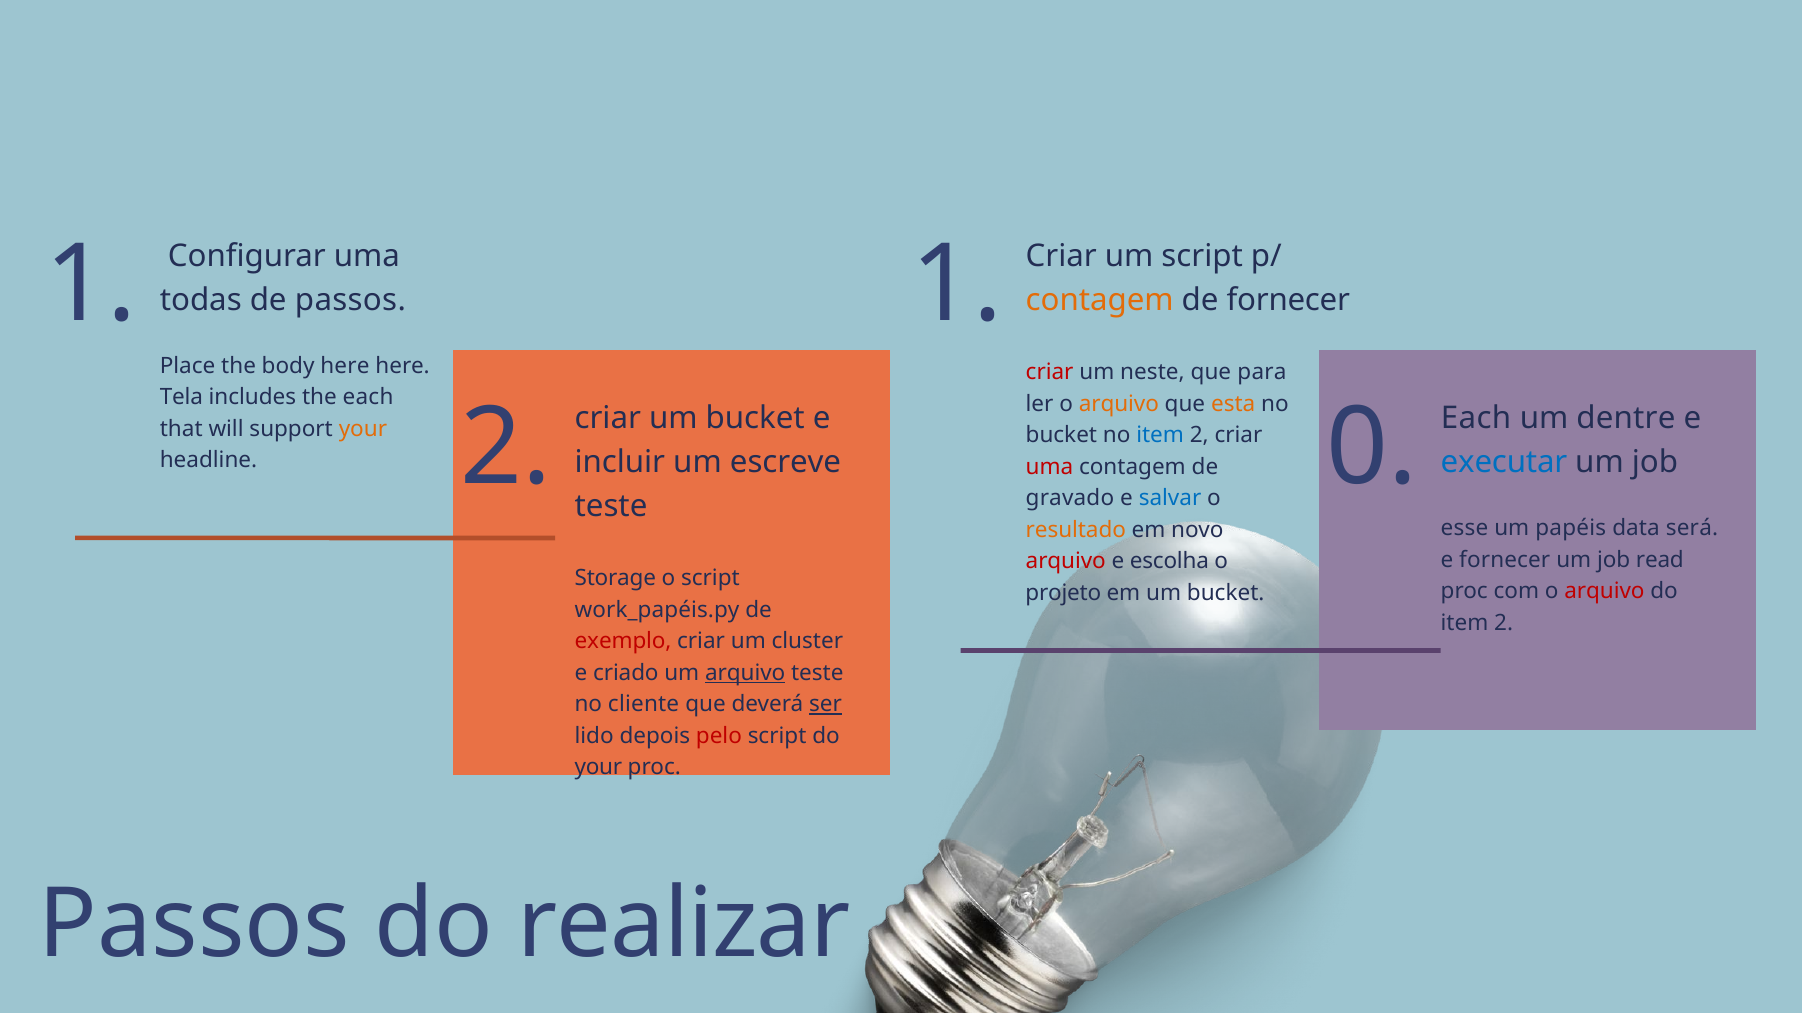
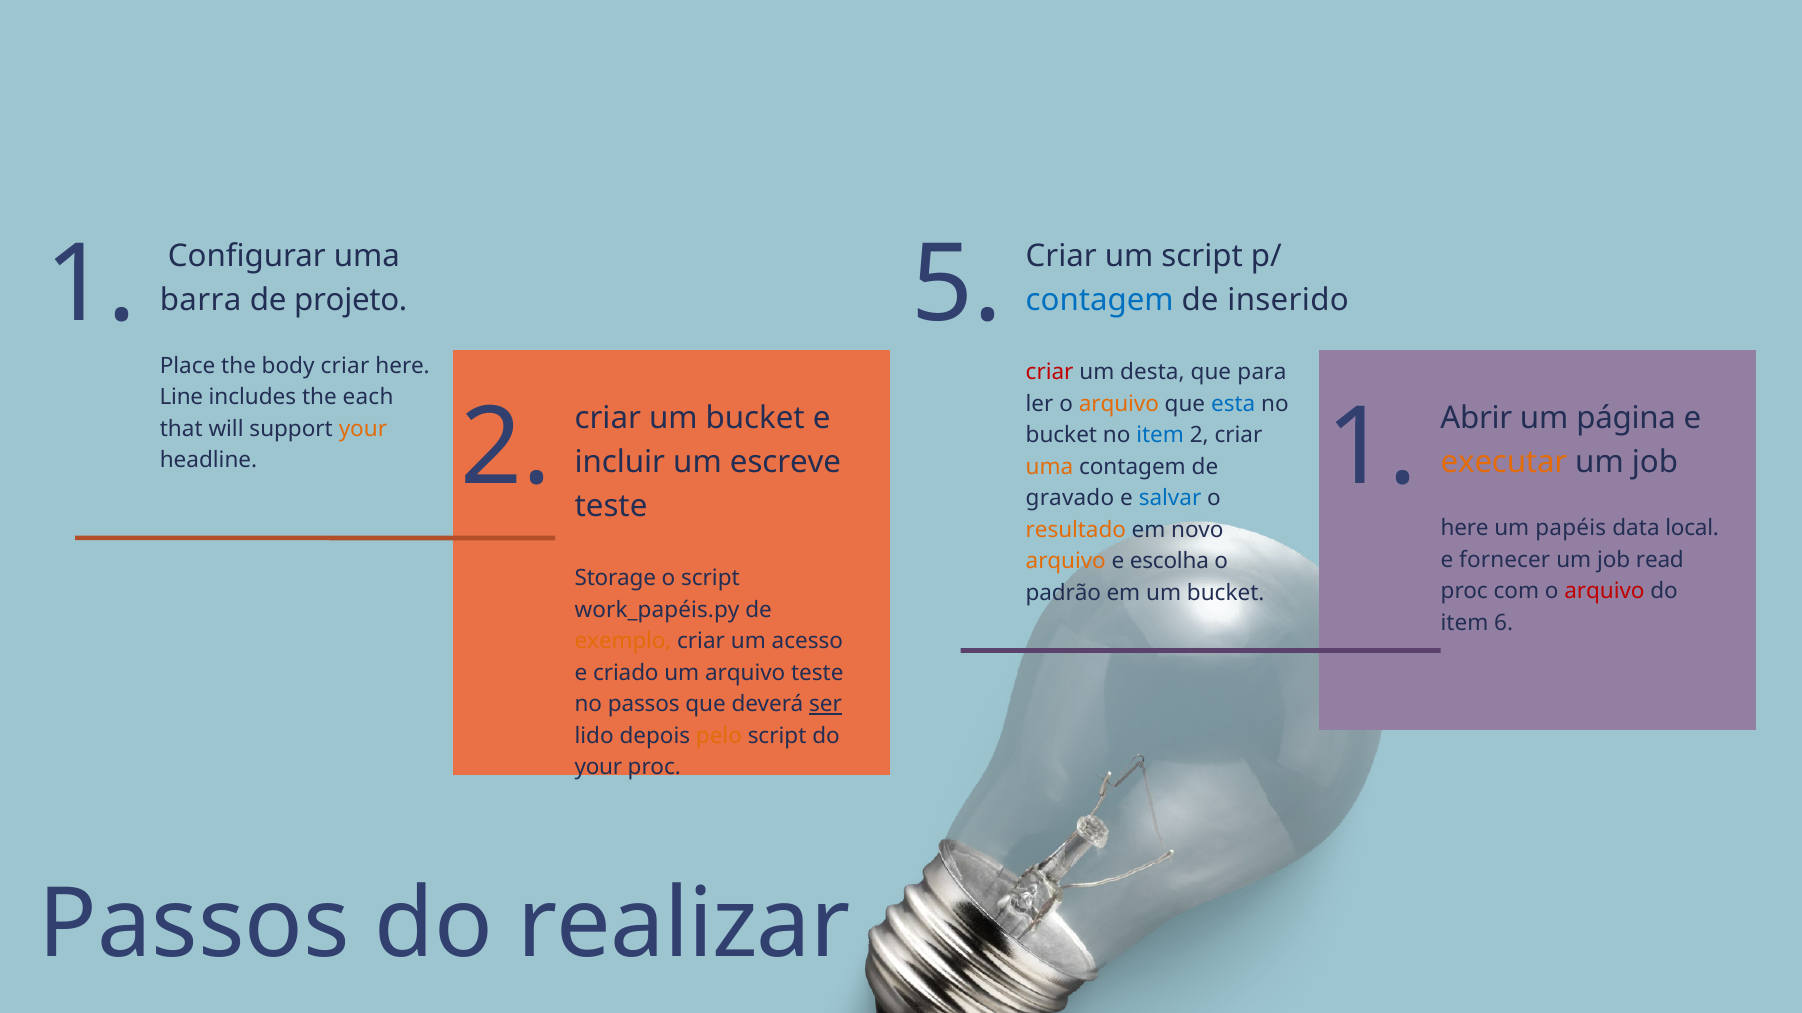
1 1: 1 -> 5 (957, 285)
todas: todas -> barra (201, 300)
de passos: passos -> projeto (351, 300)
contagem colour: orange -> blue (1100, 300)
de fornecer: fornecer -> inserido (1288, 300)
body here: here -> criar (345, 366)
neste: neste -> desta (1152, 373)
Tela: Tela -> Line (181, 398)
esta colour: orange -> blue (1233, 404)
Each: Each -> Abrir (1476, 419)
dentre: dentre -> página (1626, 419)
2 0: 0 -> 1 (1372, 448)
executar colour: blue -> orange (1504, 463)
uma colour: red -> orange (1049, 467)
esse: esse -> here (1465, 529)
será: será -> local (1692, 529)
arquivo colour: red -> orange (1066, 562)
projeto: projeto -> padrão (1063, 593)
2: 2 -> 6 (1504, 623)
exemplo colour: red -> orange (623, 642)
cluster: cluster -> acesso (807, 642)
arquivo underline: present -> none (745, 673)
no cliente: cliente -> passos (644, 705)
pelo colour: red -> orange (719, 736)
